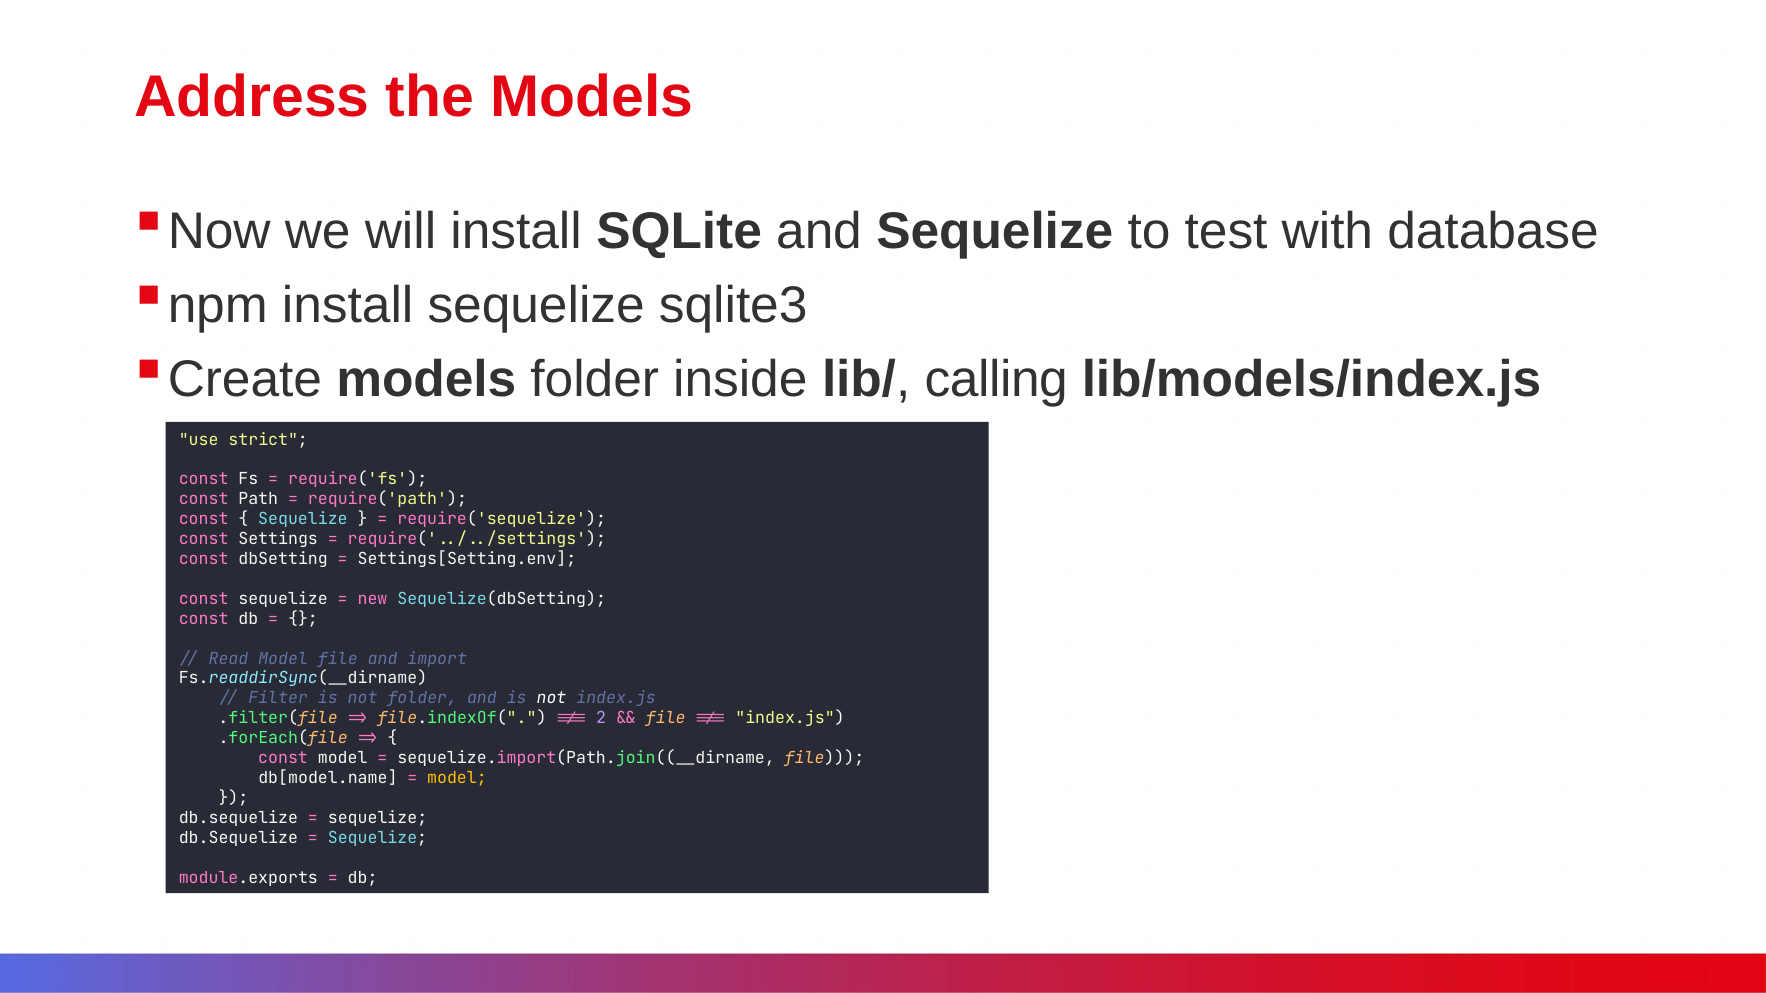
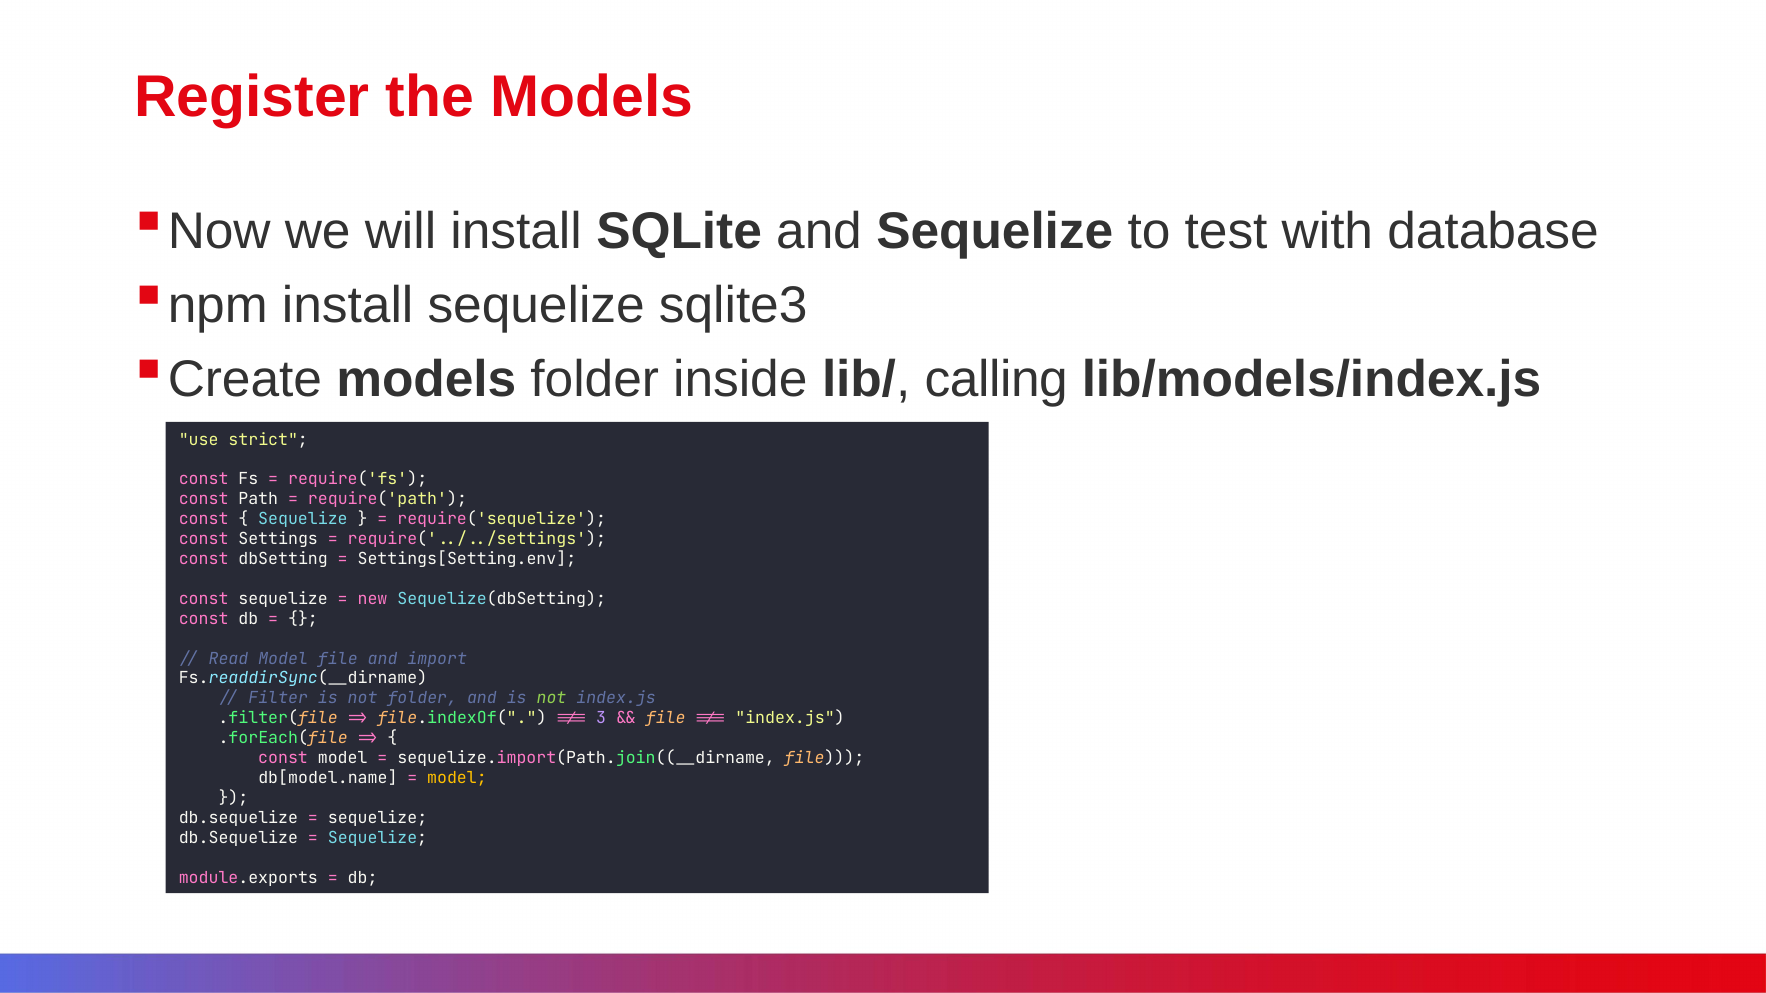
Address: Address -> Register (252, 97)
not colour: white -> light green (552, 699)
2: 2 -> 3 (601, 719)
